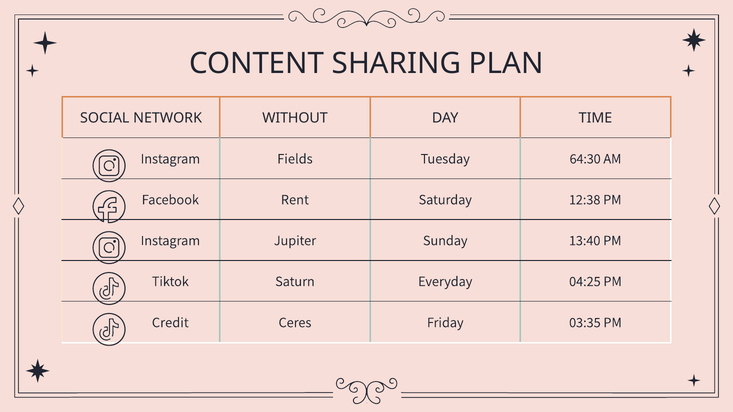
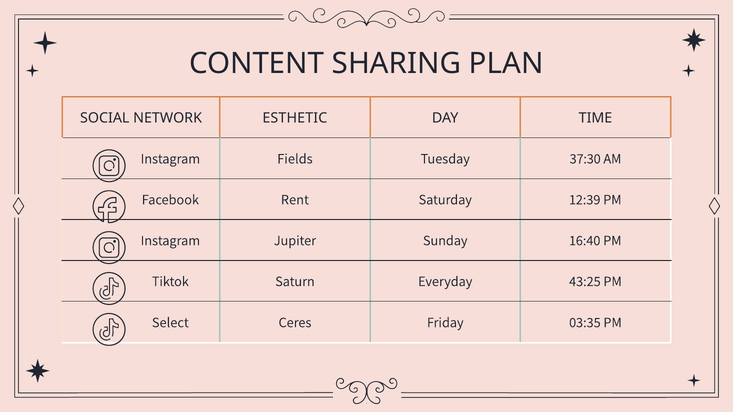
WITHOUT: WITHOUT -> ESTHETIC (295, 118)
64:30: 64:30 -> 37:30 (585, 159)
12:38: 12:38 -> 12:39 (585, 200)
13:40: 13:40 -> 16:40 (585, 241)
04:25: 04:25 -> 43:25 (585, 282)
Credit: Credit -> Select (170, 323)
